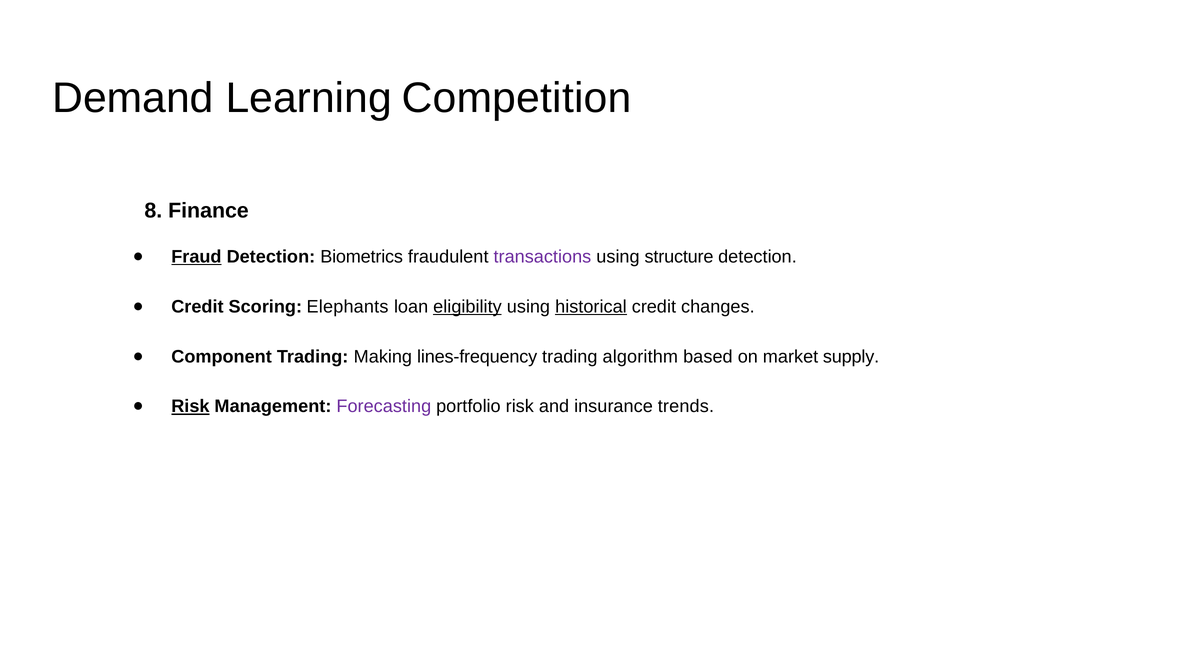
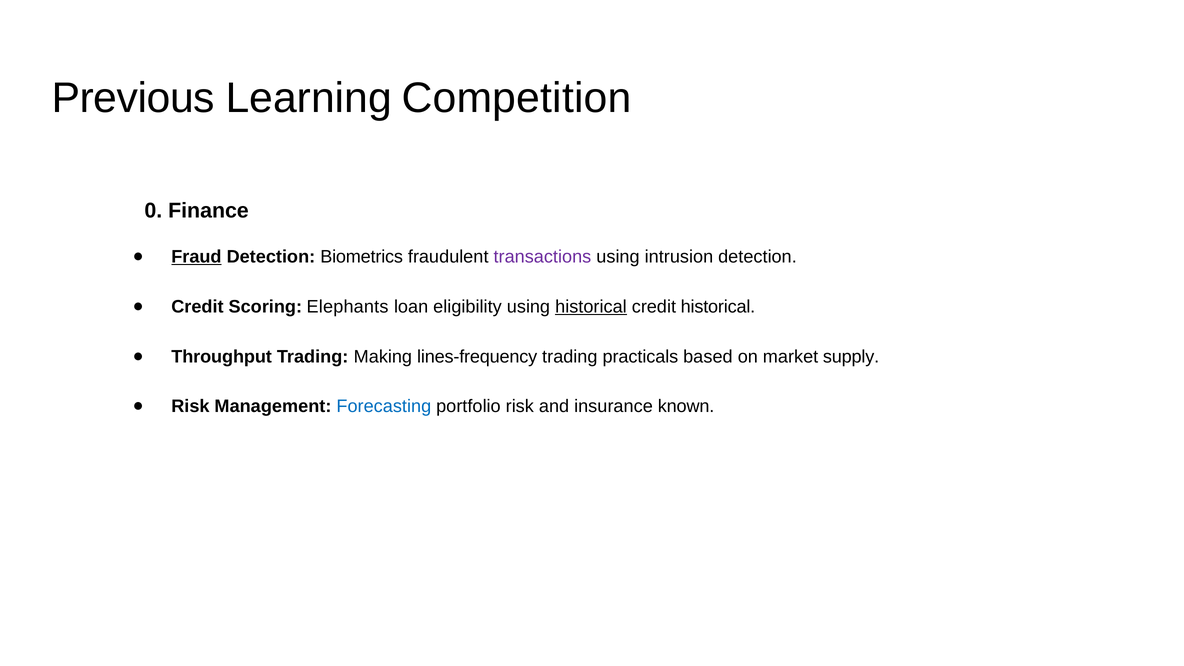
Demand: Demand -> Previous (133, 98)
8: 8 -> 0 (153, 210)
structure: structure -> intrusion (679, 257)
eligibility underline: present -> none (467, 307)
credit changes: changes -> historical (718, 307)
Component: Component -> Throughput (222, 357)
algorithm: algorithm -> practicals (640, 357)
Risk underline: present -> none (190, 407)
Forecasting colour: purple -> blue (384, 407)
trends: trends -> known (686, 407)
